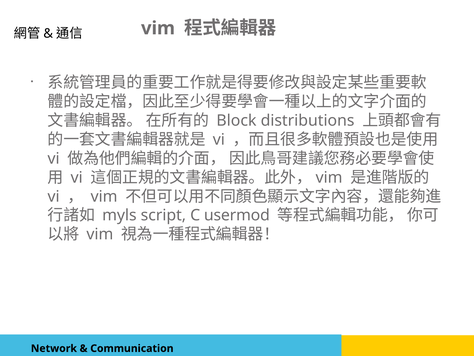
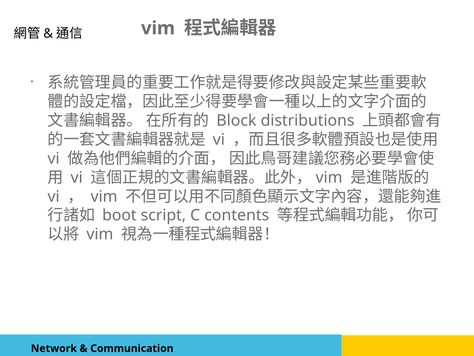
myls: myls -> boot (119, 215)
usermod: usermod -> contents (237, 215)
